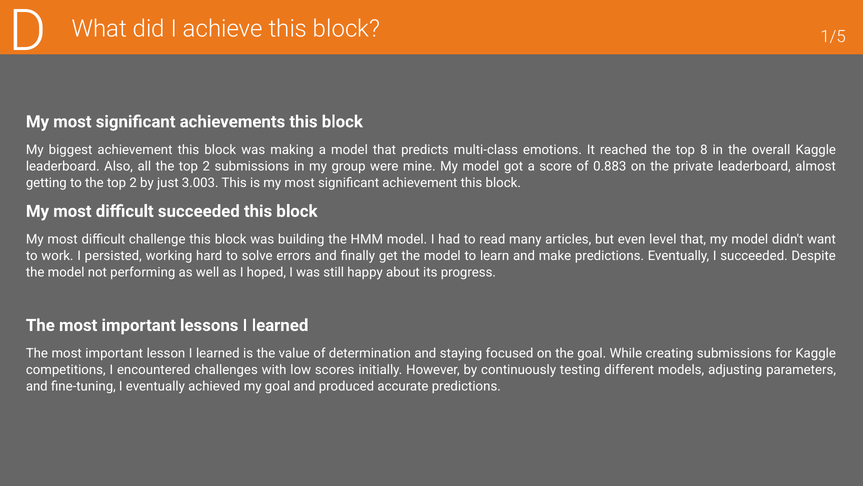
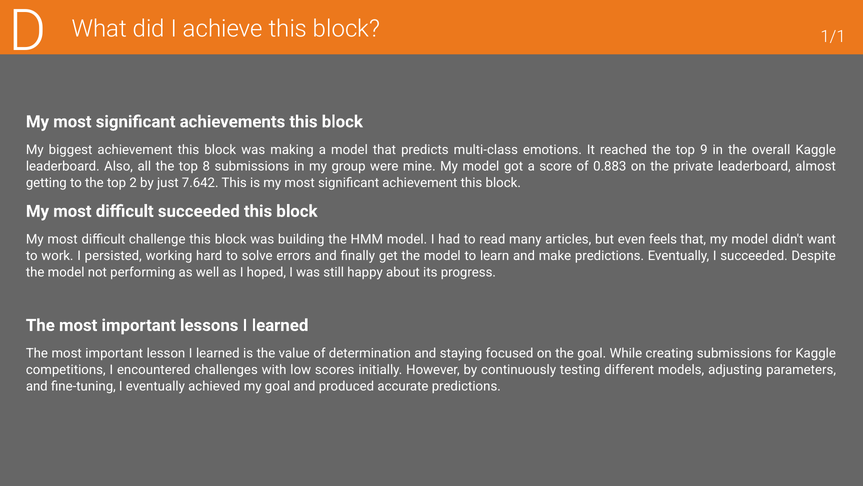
1/5: 1/5 -> 1/1 (833, 36)
8: 8 -> 9 (704, 150)
all the top 2: 2 -> 8 (206, 166)
3.003: 3.003 -> 7.642 (200, 182)
level: level -> feels (663, 239)
